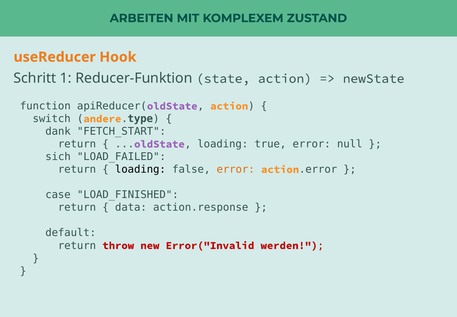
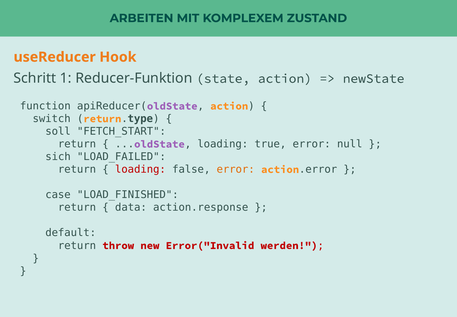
andere: andere -> return (102, 118)
dank: dank -> soll (58, 131)
loading colour: black -> red (140, 169)
